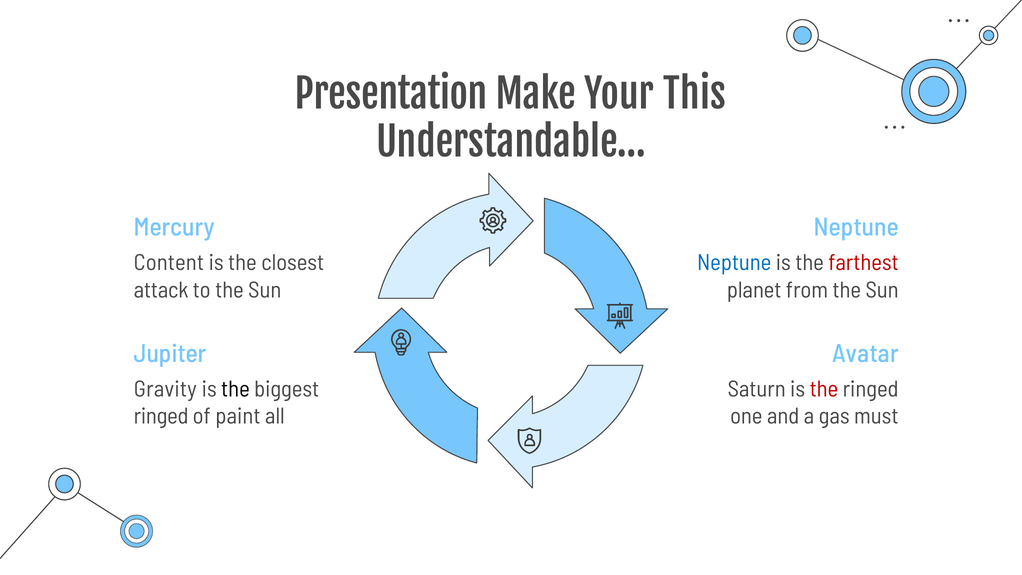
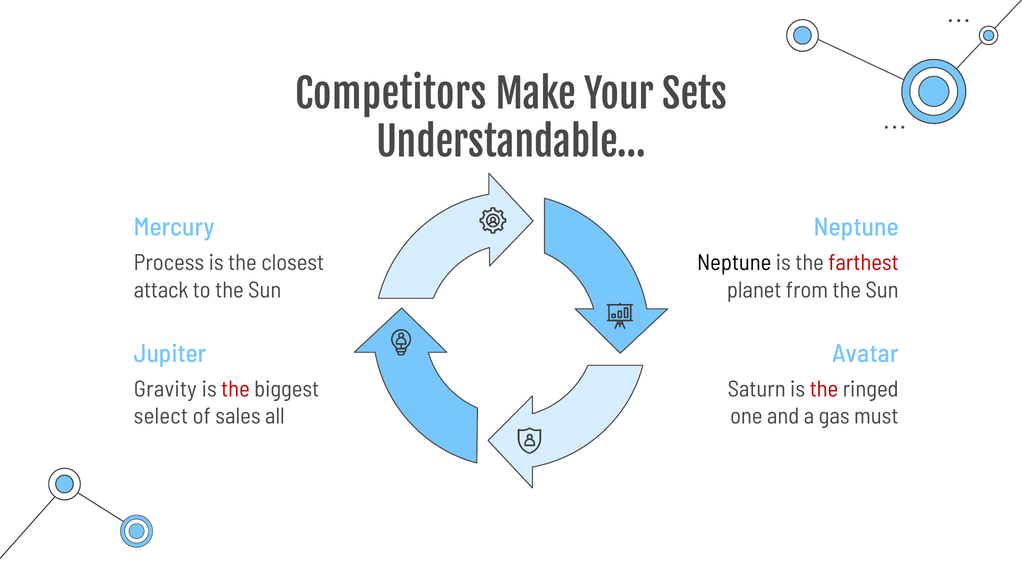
Presentation: Presentation -> Competitors (391, 96)
This: This -> Sets (695, 96)
Content: Content -> Process (169, 263)
Neptune colour: blue -> black (734, 263)
the colour: black -> red (235, 389)
ringed: ringed -> select (161, 416)
paint: paint -> sales (238, 416)
